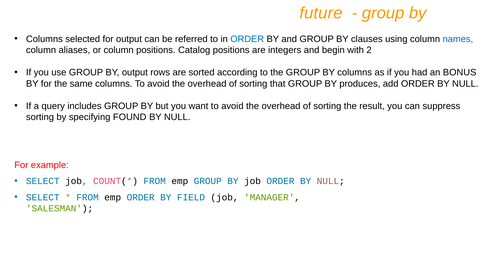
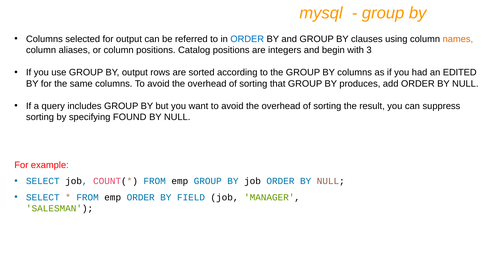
future: future -> mysql (321, 13)
names colour: blue -> orange (458, 39)
2: 2 -> 3 (369, 50)
BONUS: BONUS -> EDITED (460, 73)
